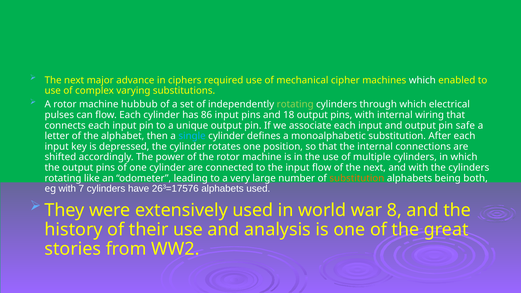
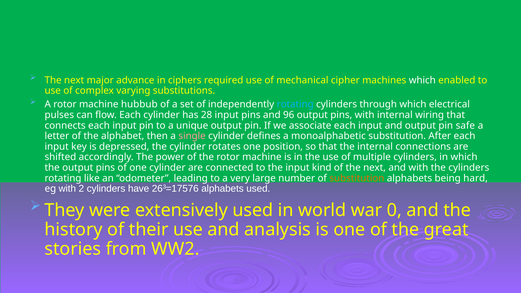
rotating colour: light green -> light blue (295, 104)
86: 86 -> 28 (207, 115)
18: 18 -> 96 (289, 115)
single colour: light blue -> pink (192, 136)
input flow: flow -> kind (322, 168)
both: both -> hard (476, 178)
7: 7 -> 2 (81, 189)
8: 8 -> 0 (394, 210)
